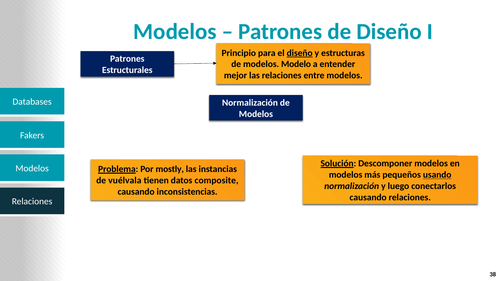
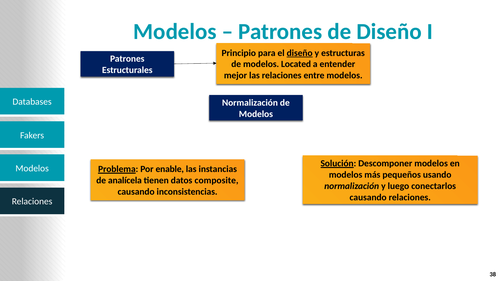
Modelo: Modelo -> Located (296, 64)
mostly: mostly -> enable (170, 169)
usando underline: present -> none (437, 175)
vuélvala: vuélvala -> analícela (125, 181)
